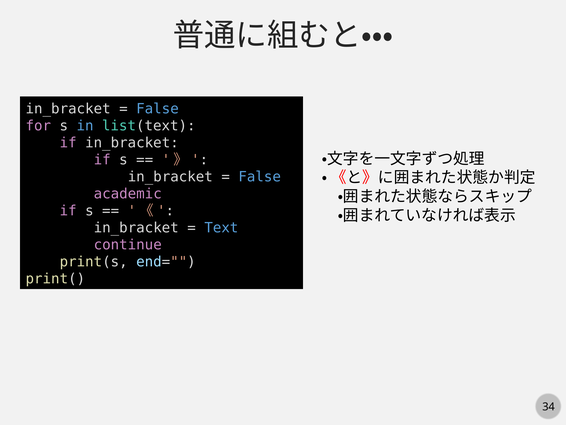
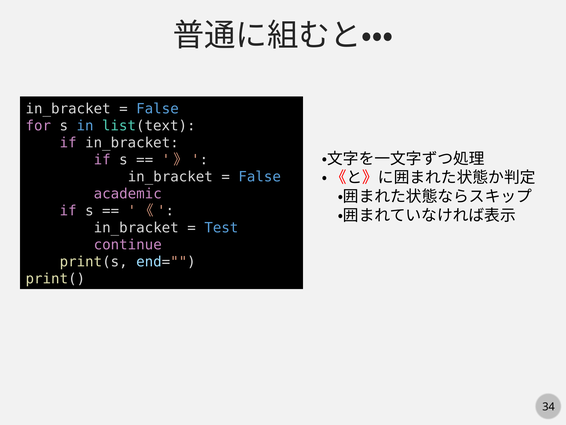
Text: Text -> Test (221, 227)
